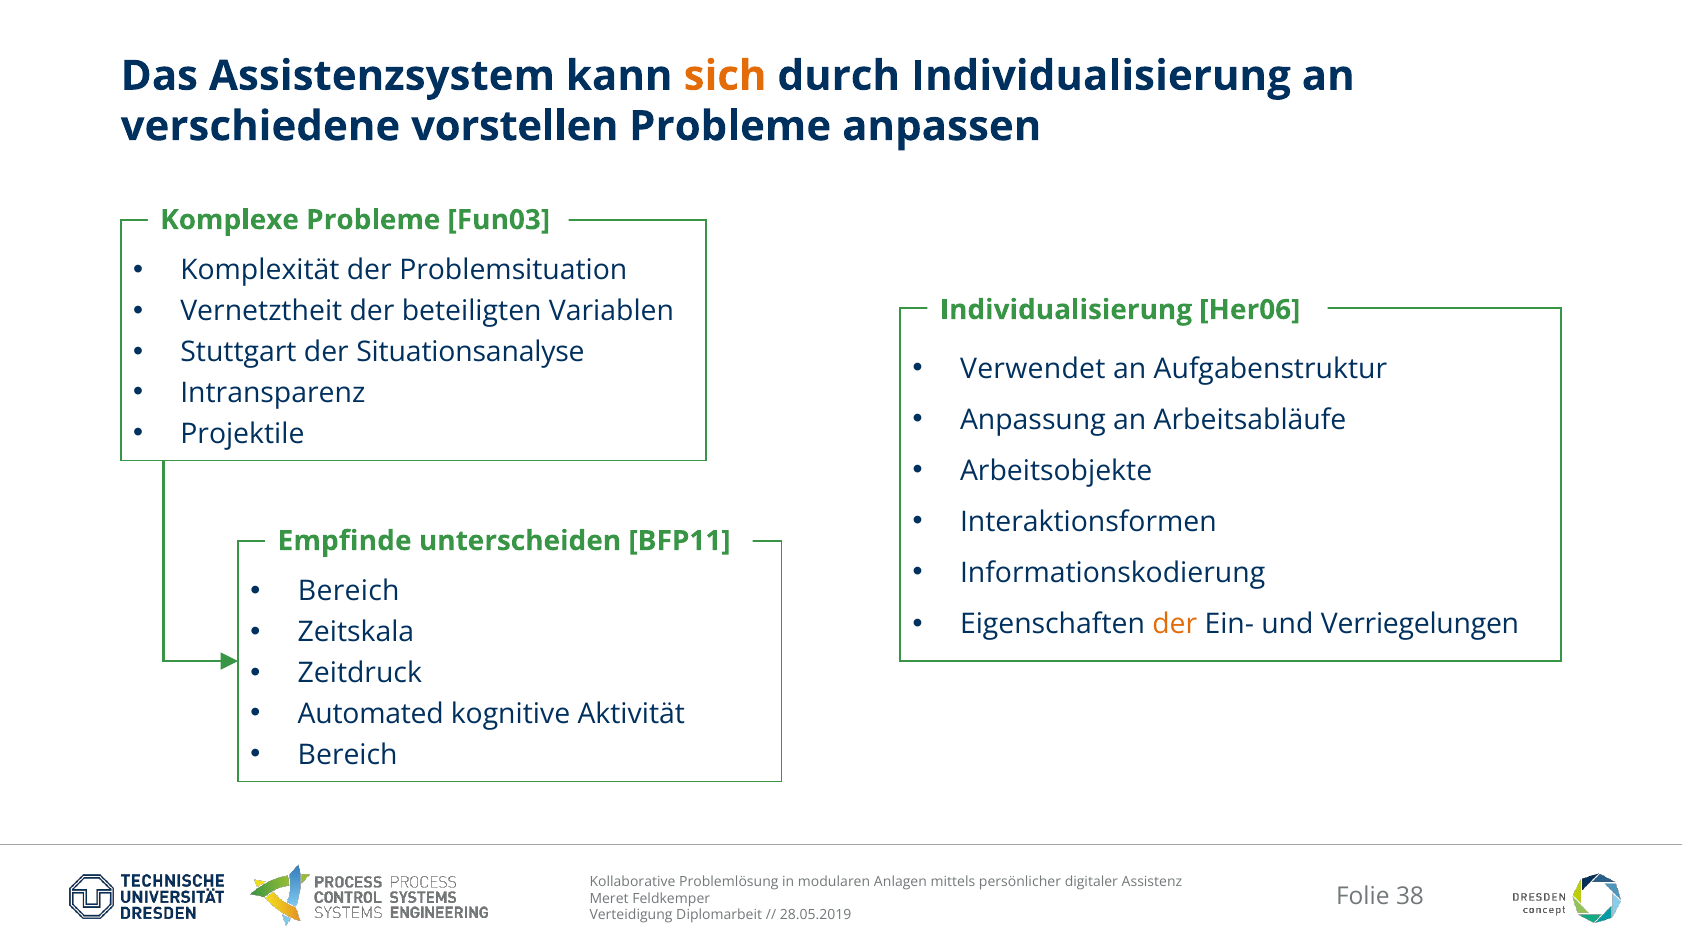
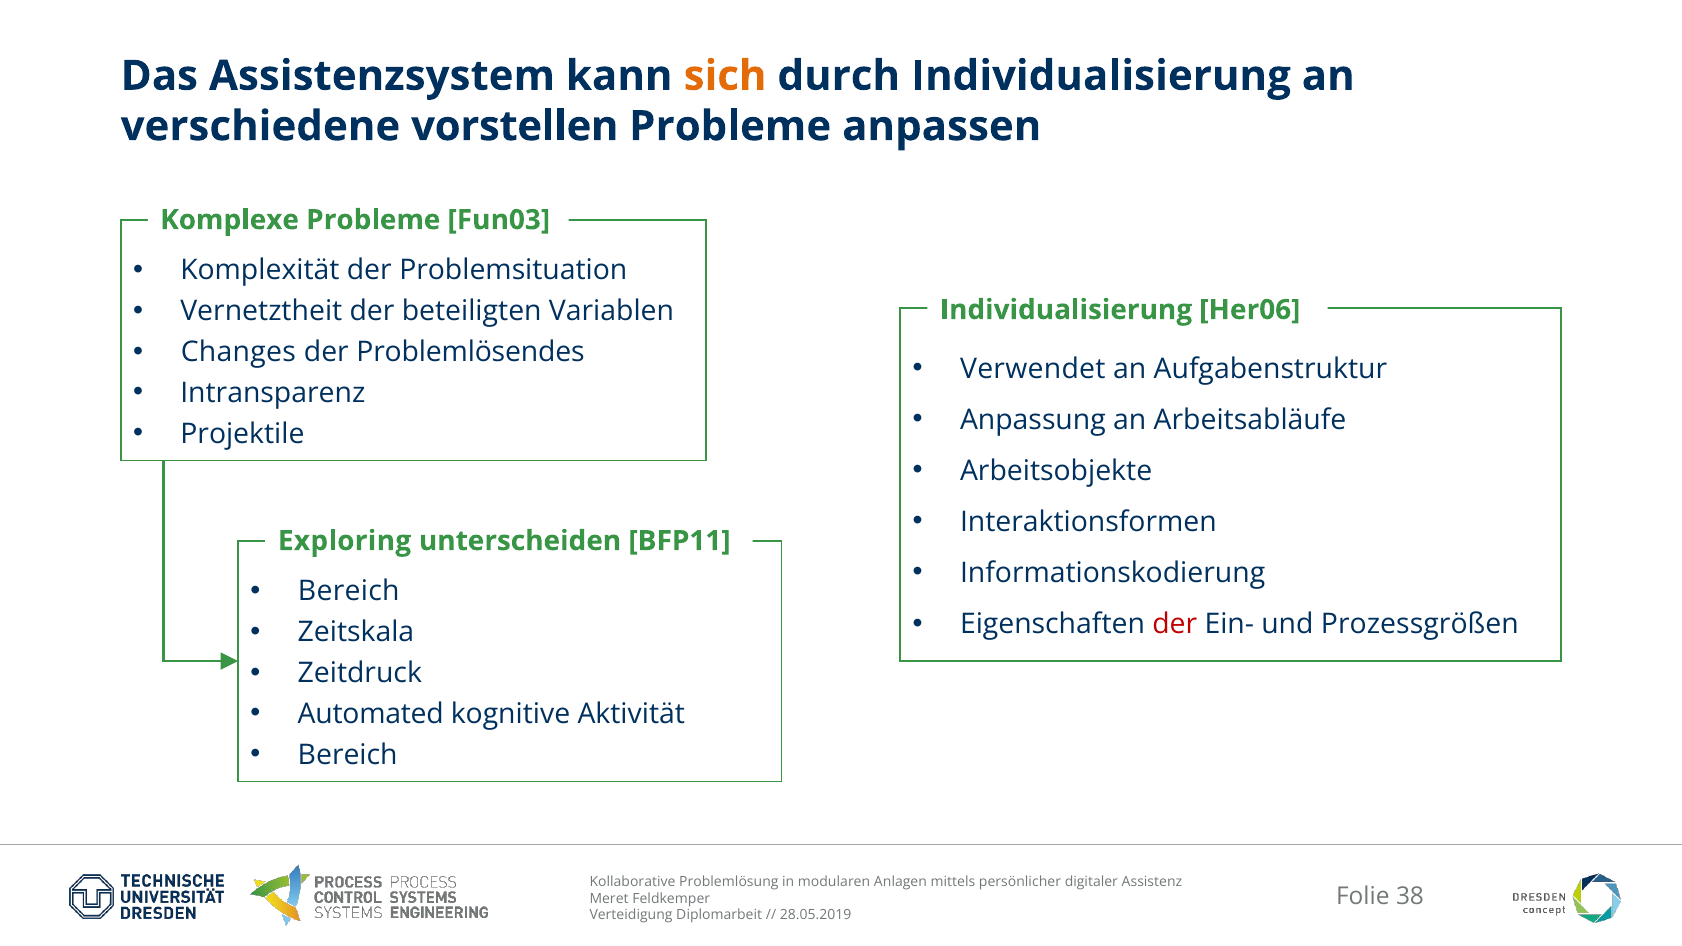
Stuttgart: Stuttgart -> Changes (238, 352)
Situationsanalyse: Situationsanalyse -> Problemlösendes (470, 352)
Empfinde: Empfinde -> Exploring (345, 541)
der colour: orange -> red (1175, 624)
Verriegelungen: Verriegelungen -> Prozessgrößen (1420, 624)
